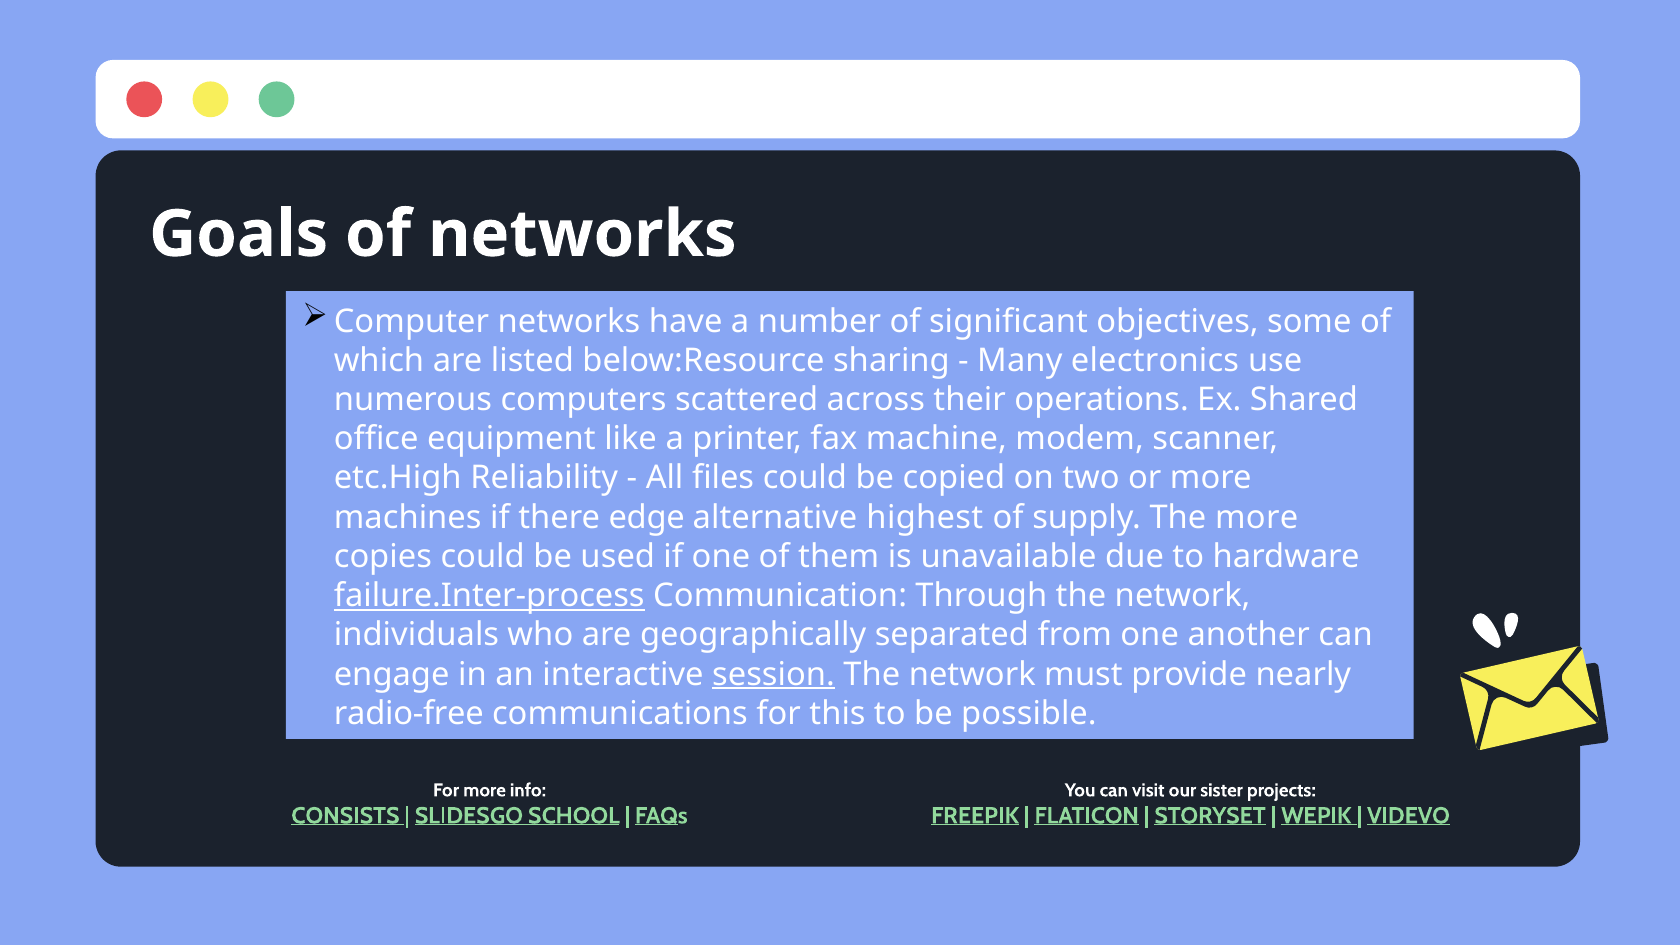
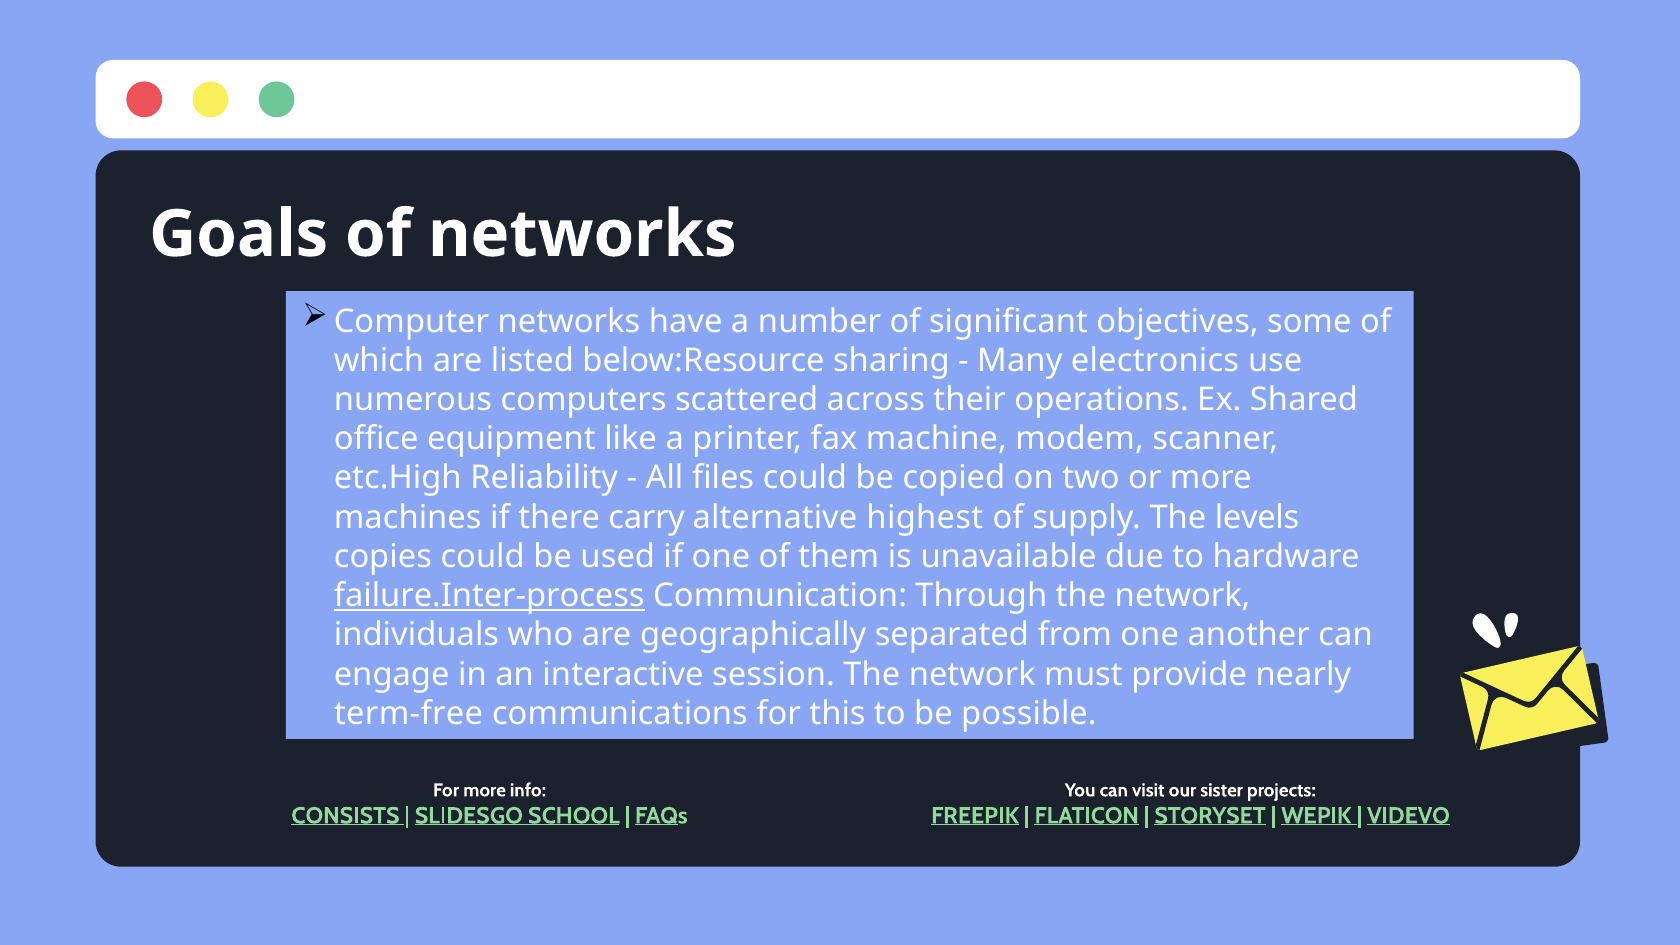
edge: edge -> carry (647, 517)
The more: more -> levels (1257, 517)
session underline: present -> none (774, 674)
radio-free: radio-free -> term-free (409, 713)
